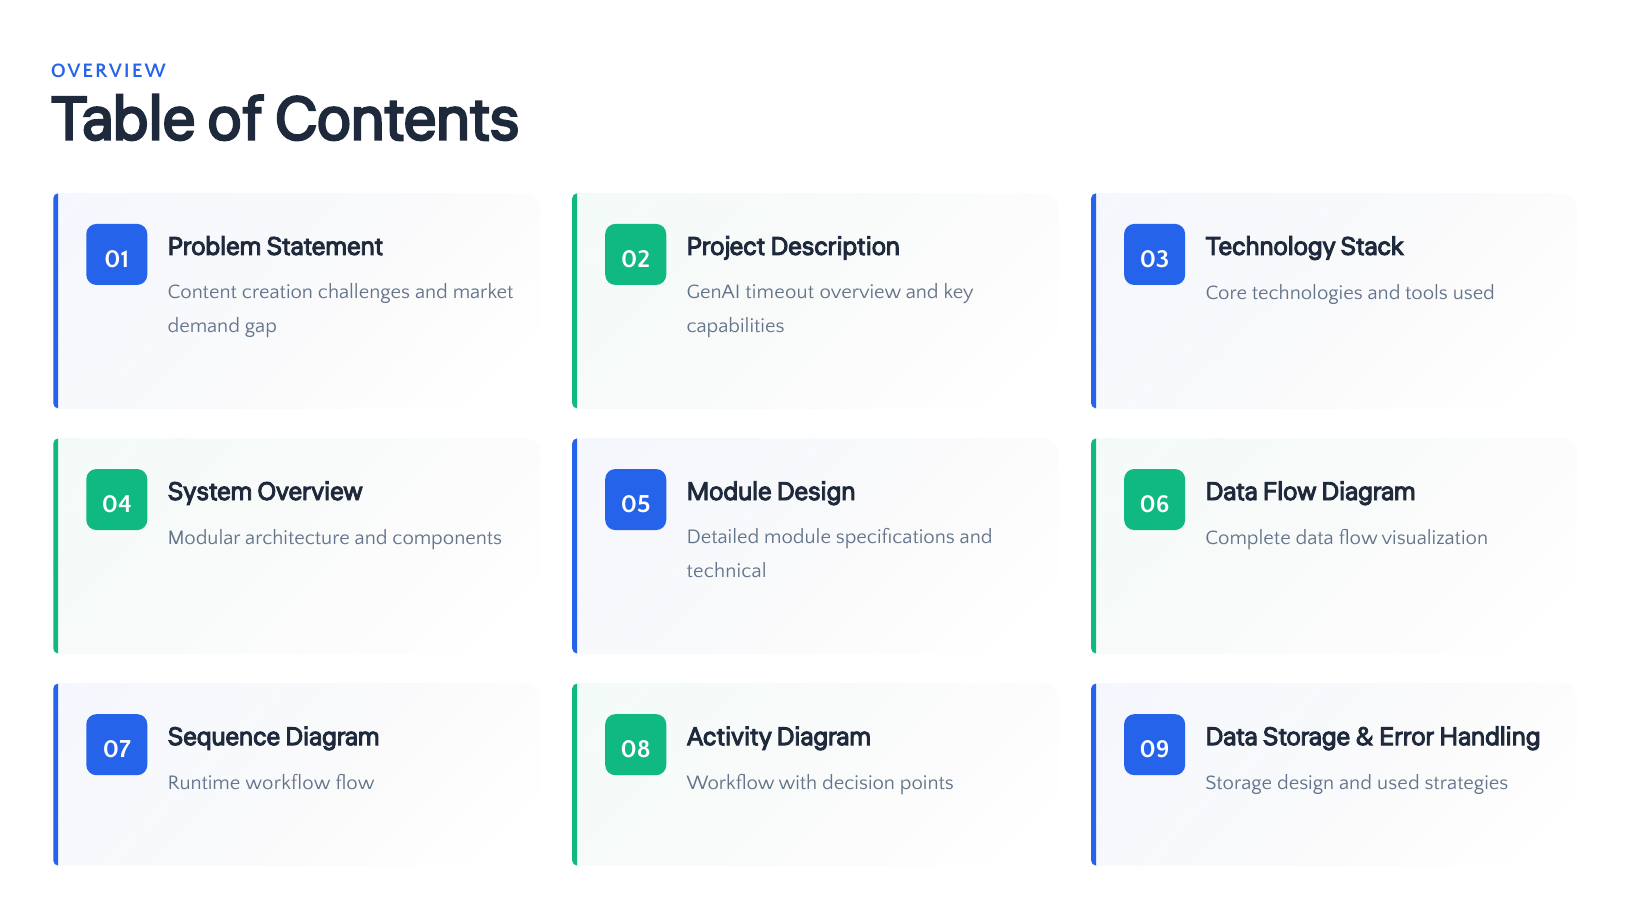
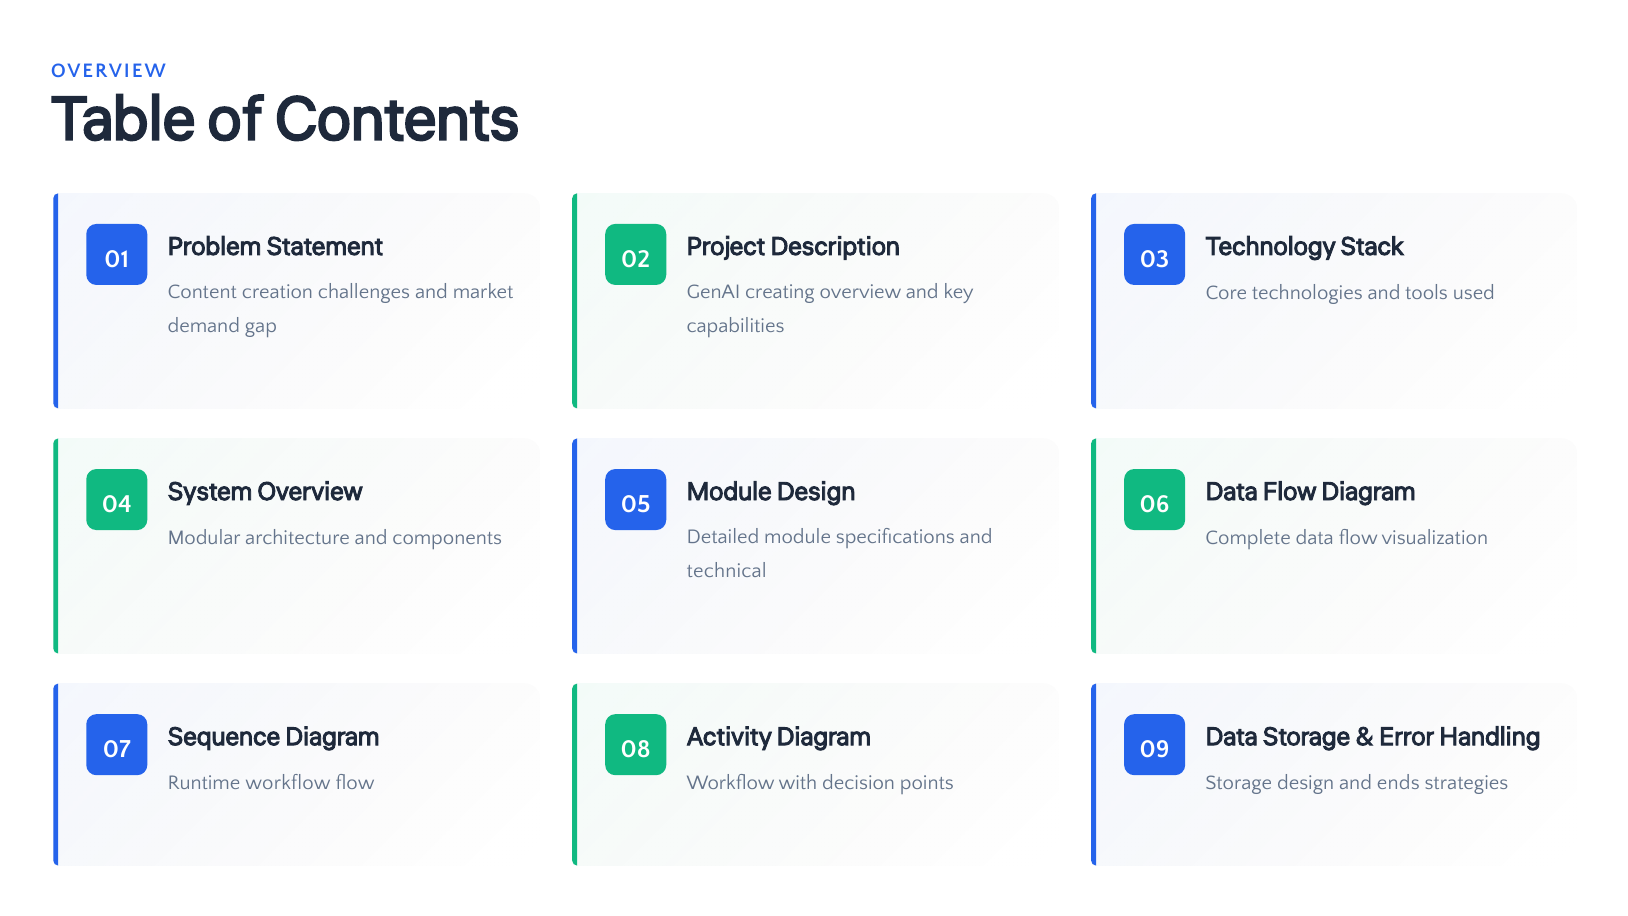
timeout: timeout -> creating (780, 292)
and used: used -> ends (1398, 783)
